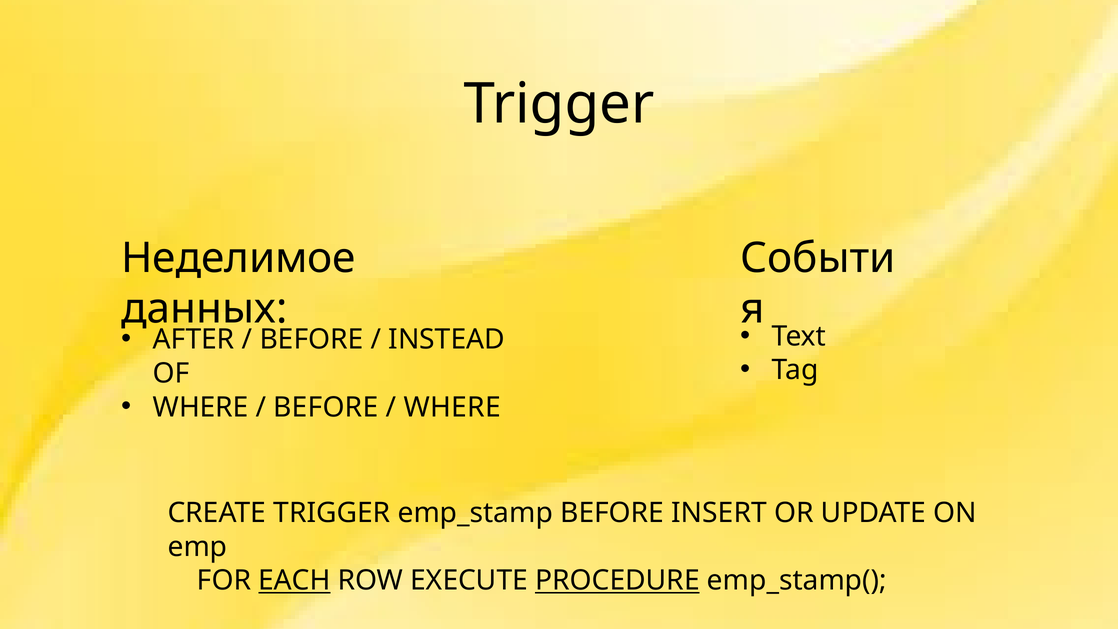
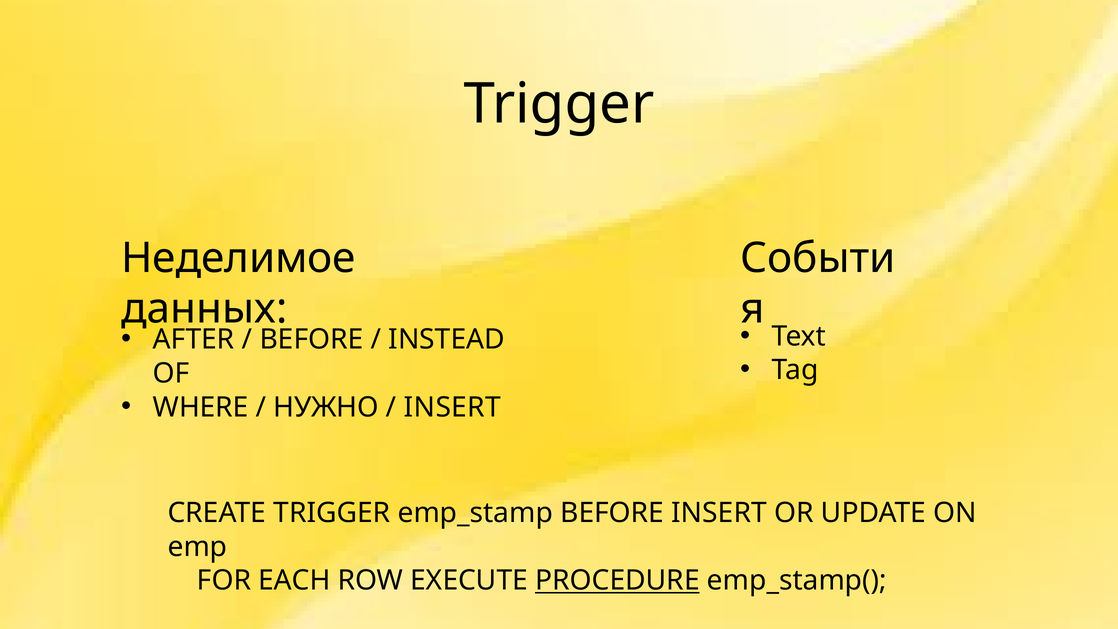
BEFORE: BEFORE -> НУЖНО (326, 407)
WHERE: WHERE -> INSERT (452, 407)
EACH underline: present -> none (294, 580)
